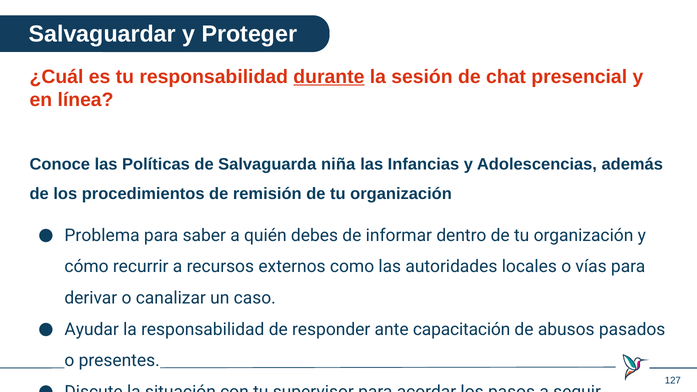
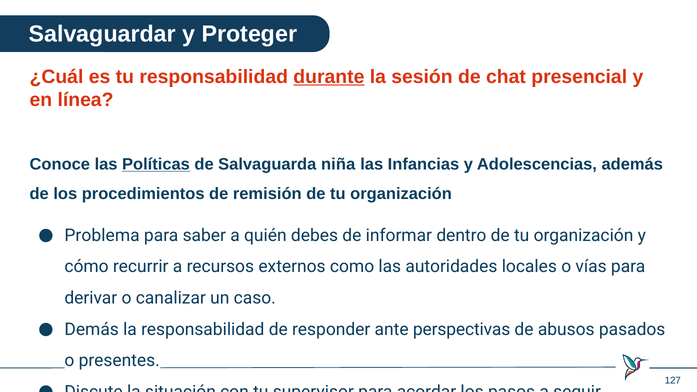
Políticas underline: none -> present (156, 164)
Ayudar: Ayudar -> Demás (92, 329)
capacitación: capacitación -> perspectivas (462, 329)
